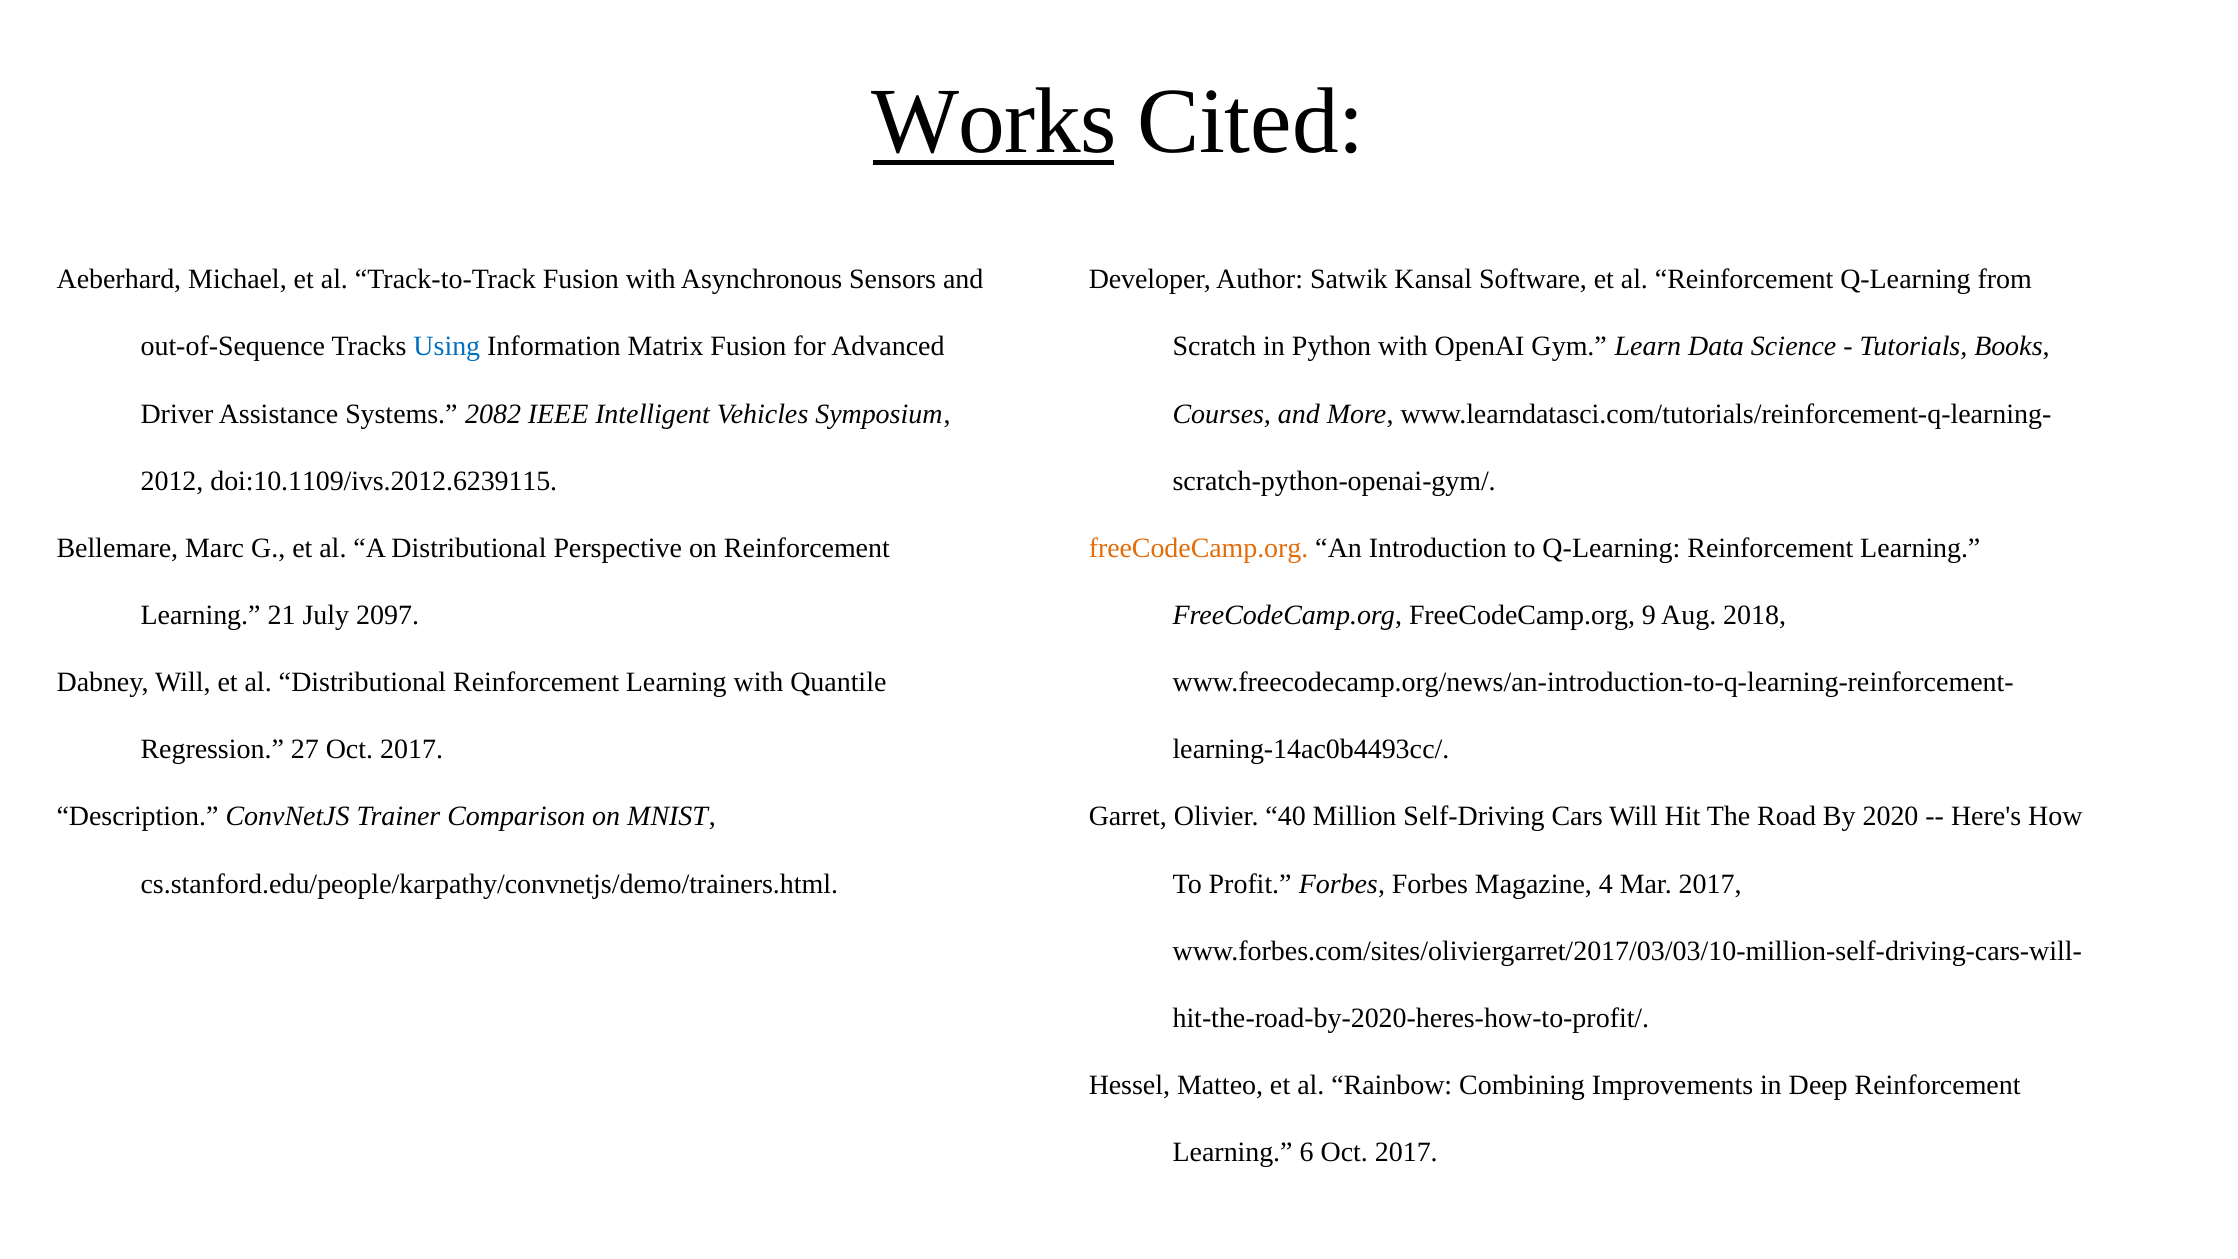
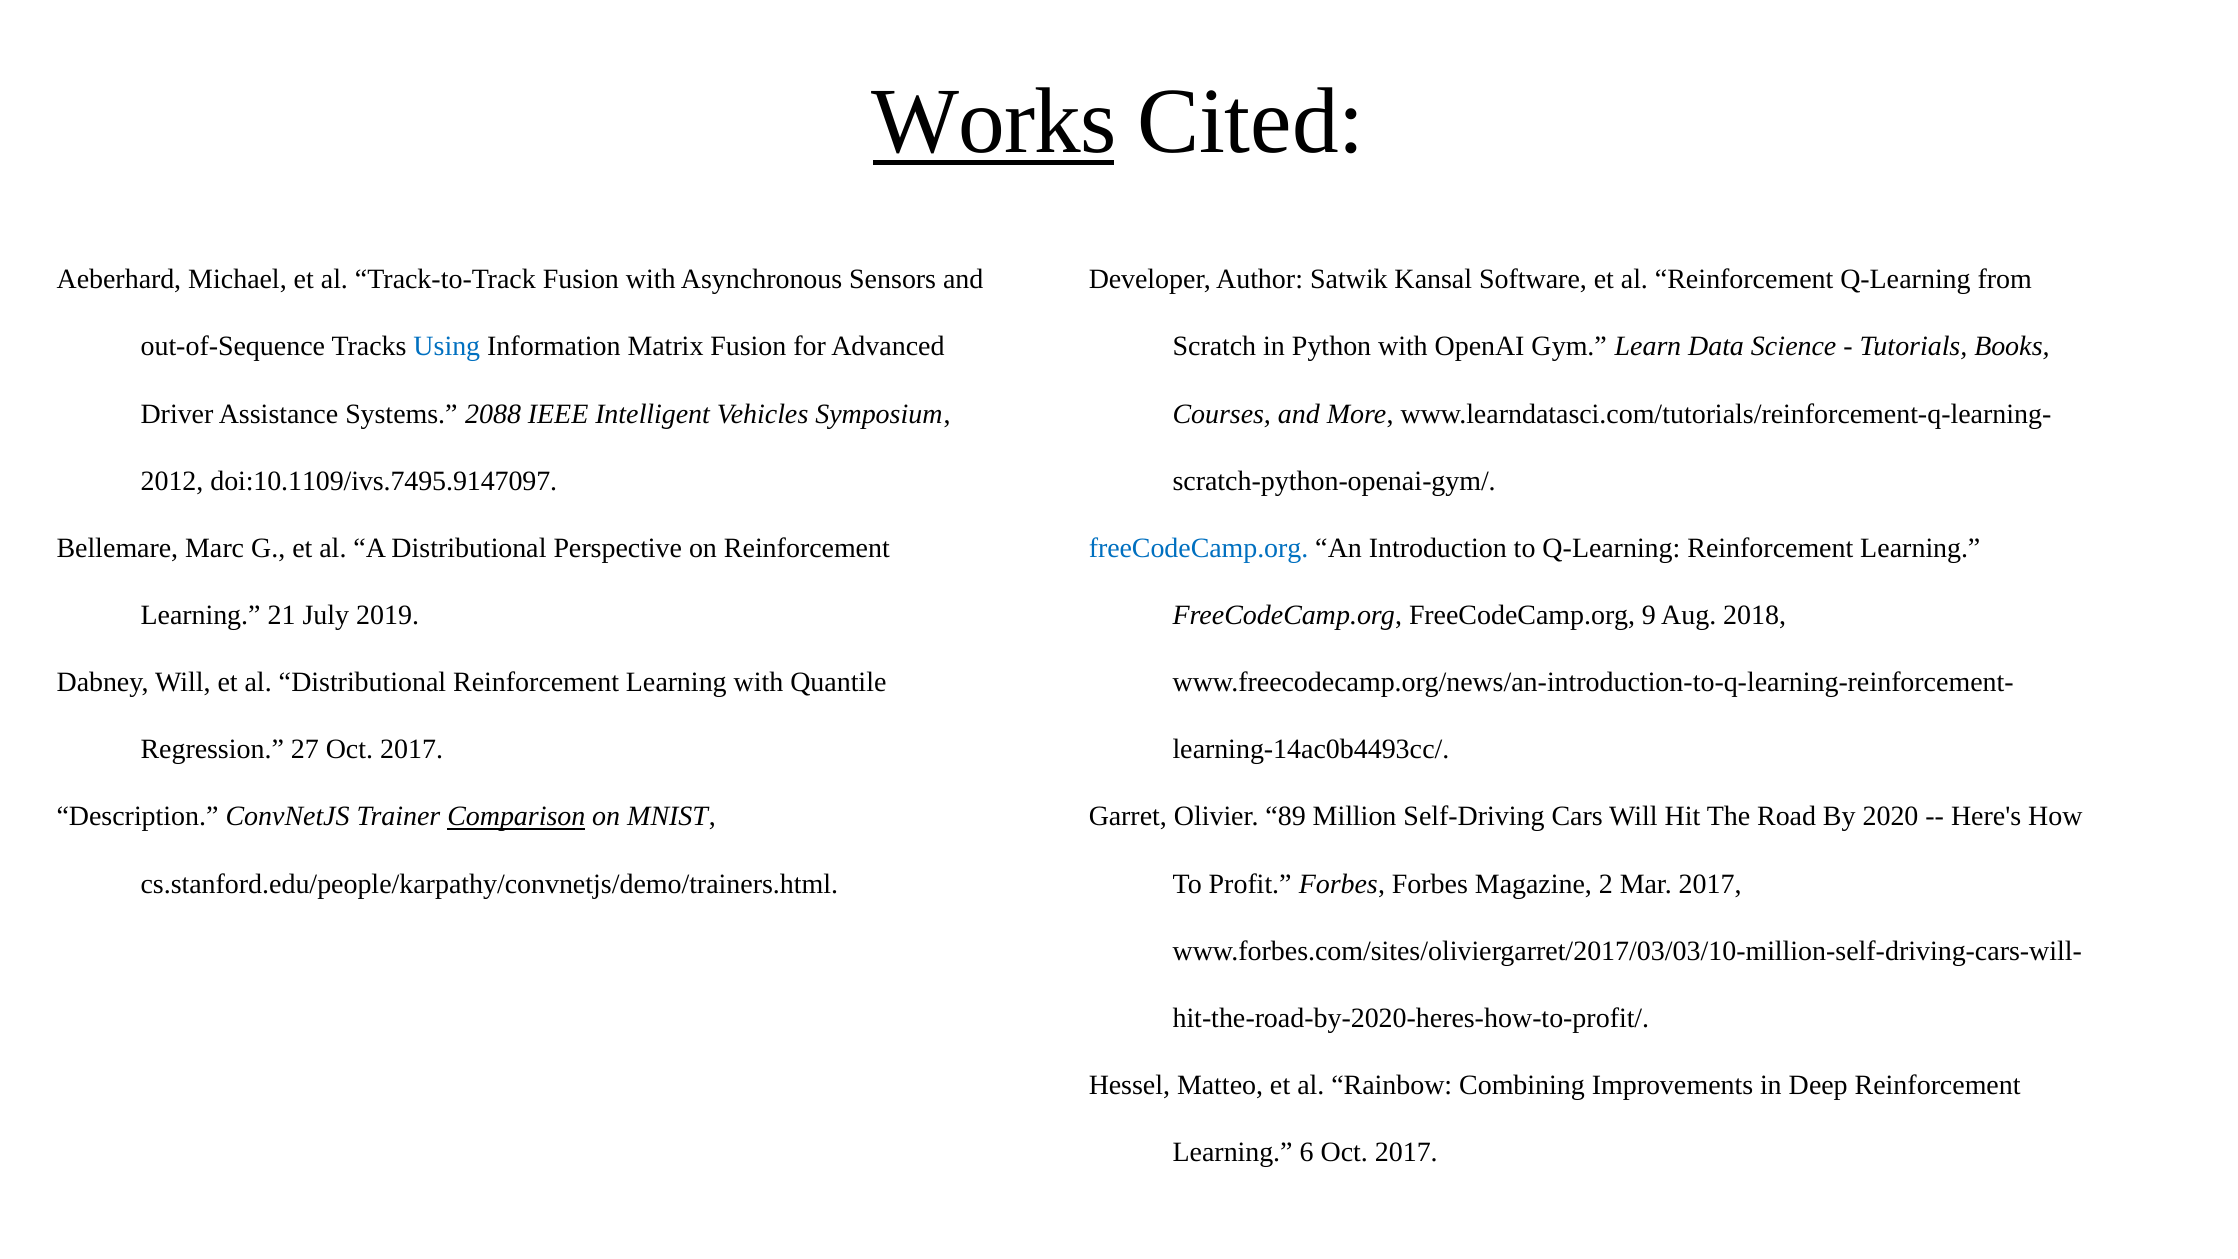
2082: 2082 -> 2088 (493, 414)
doi:10.1109/ivs.2012.6239115: doi:10.1109/ivs.2012.6239115 -> doi:10.1109/ivs.7495.9147097 (384, 481)
freeCodeCamp.org colour: orange -> blue (1199, 548)
2097: 2097 -> 2019 (388, 615)
Comparison underline: none -> present (516, 817)
40: 40 -> 89 (1286, 817)
4: 4 -> 2 (1606, 884)
